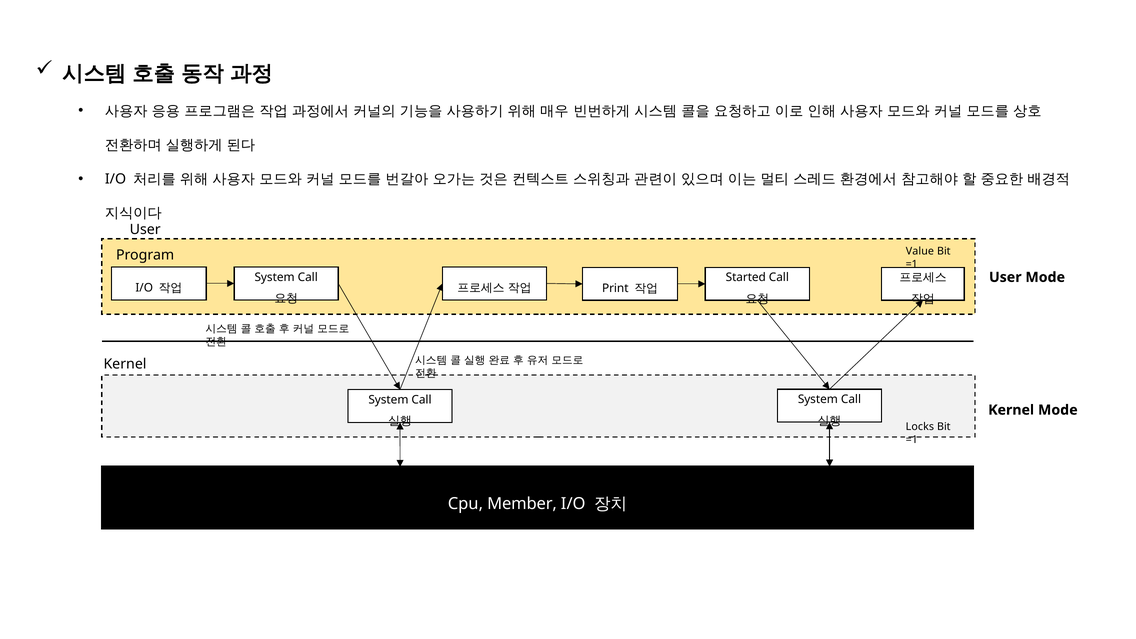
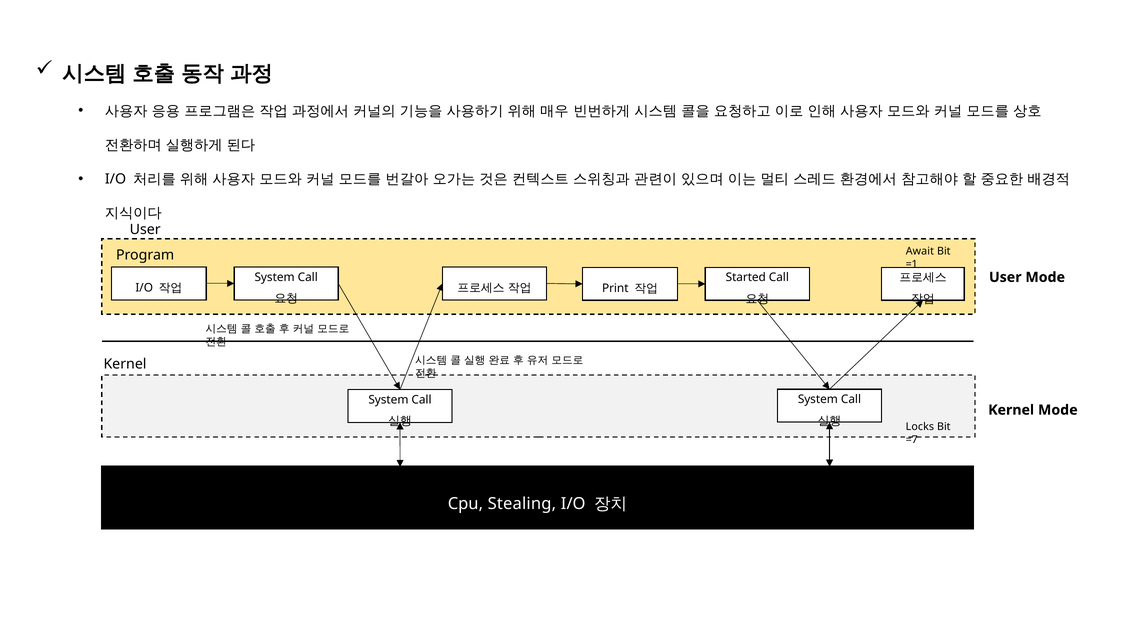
Value: Value -> Await (920, 251)
=1: =1 -> =7 (912, 440)
Member: Member -> Stealing (522, 504)
